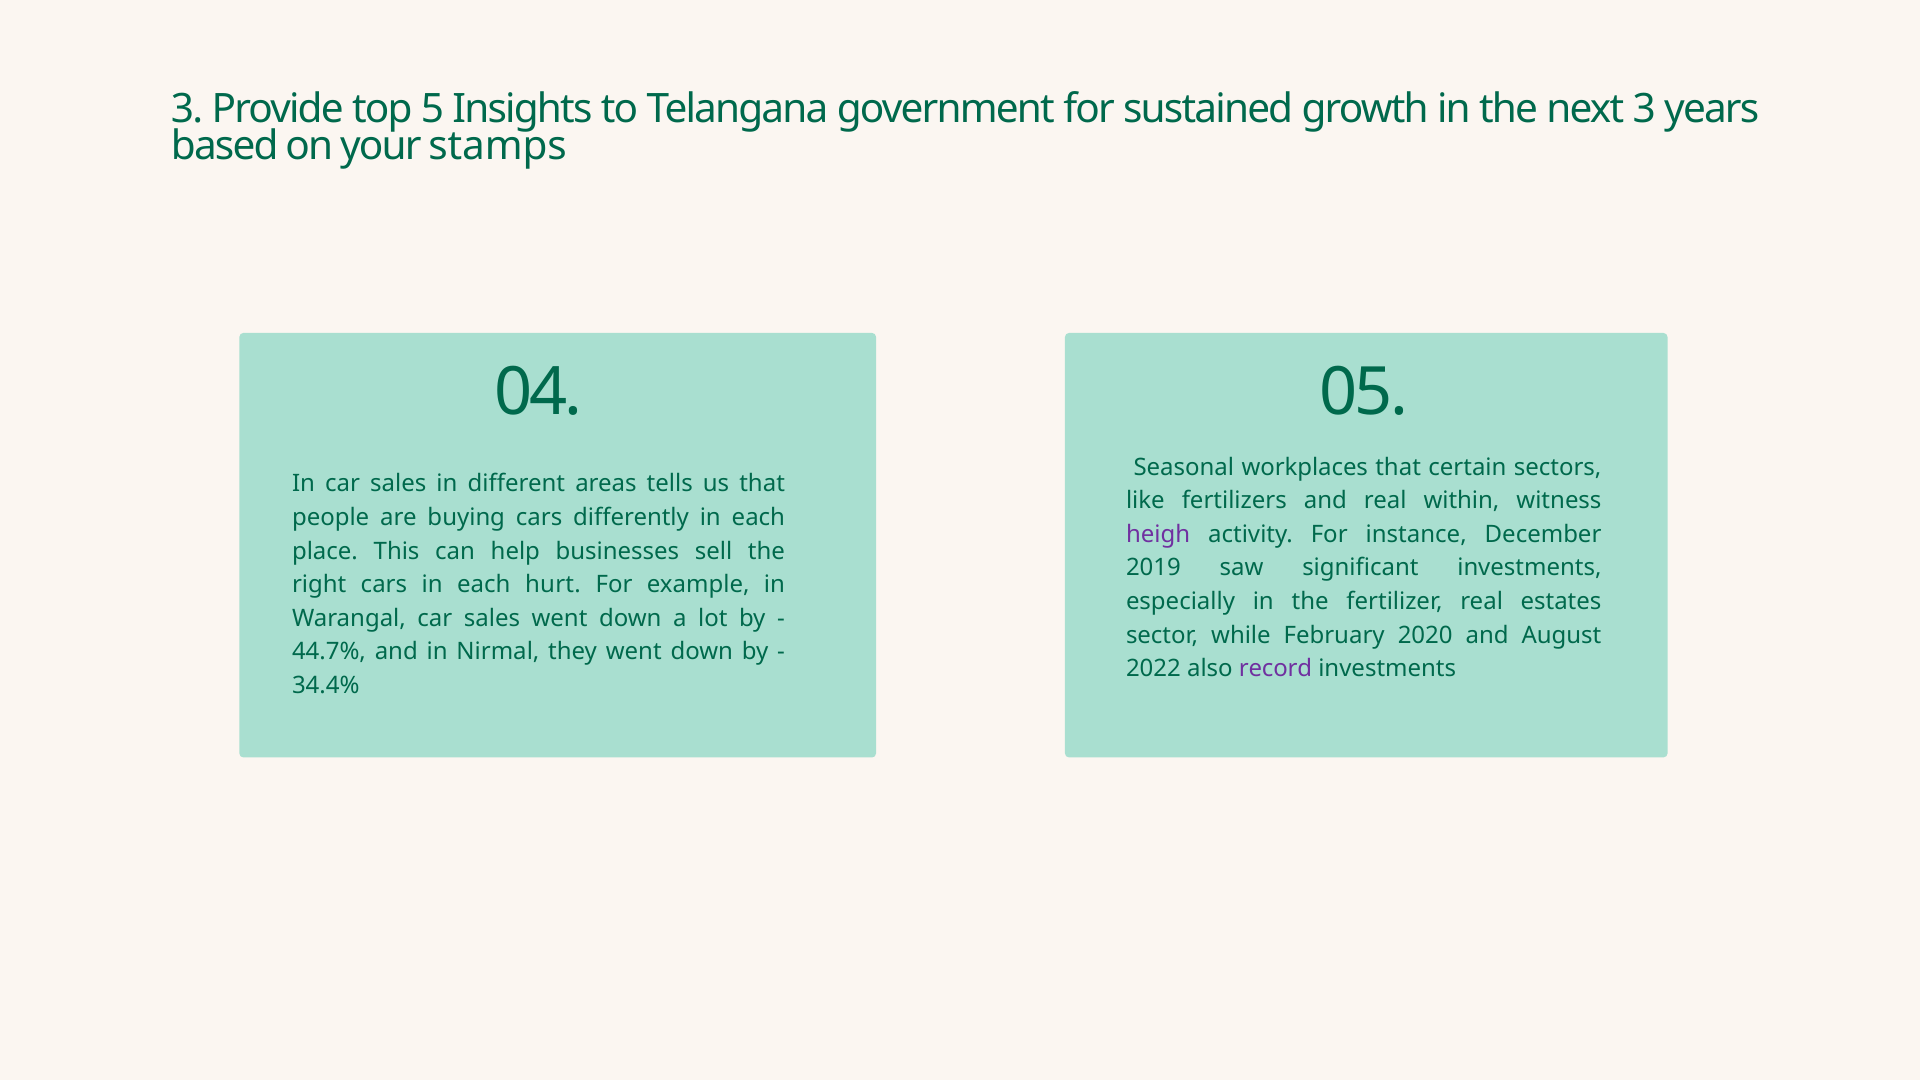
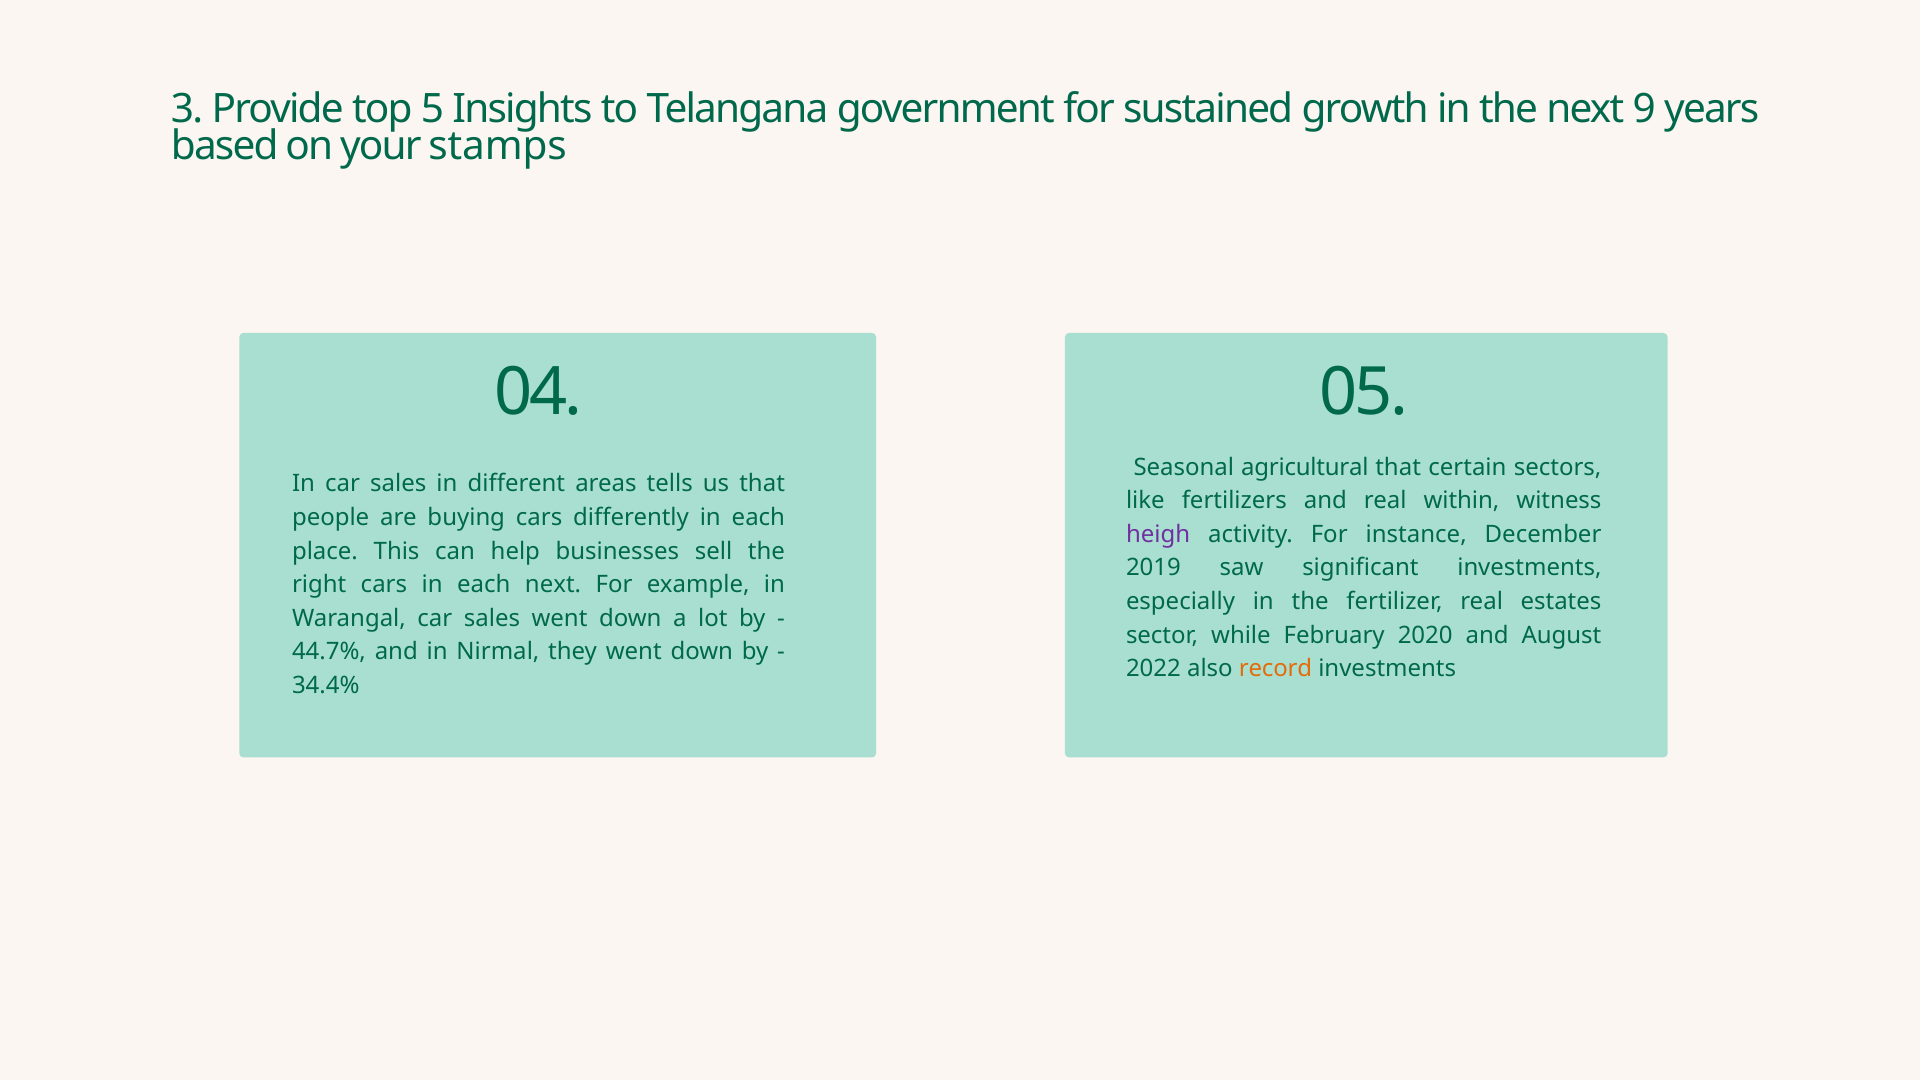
next 3: 3 -> 9 (1644, 109)
workplaces: workplaces -> agricultural (1305, 467)
each hurt: hurt -> next (553, 585)
record colour: purple -> orange (1276, 669)
